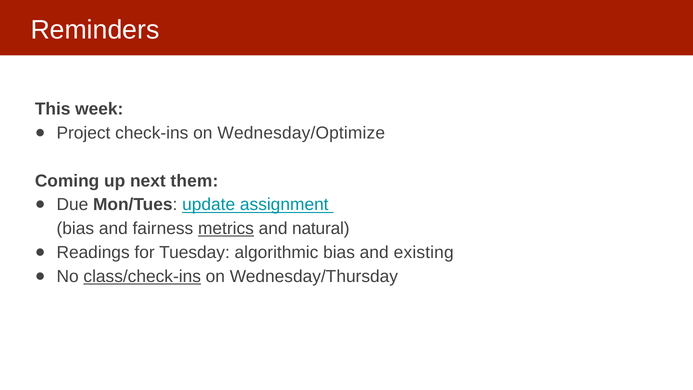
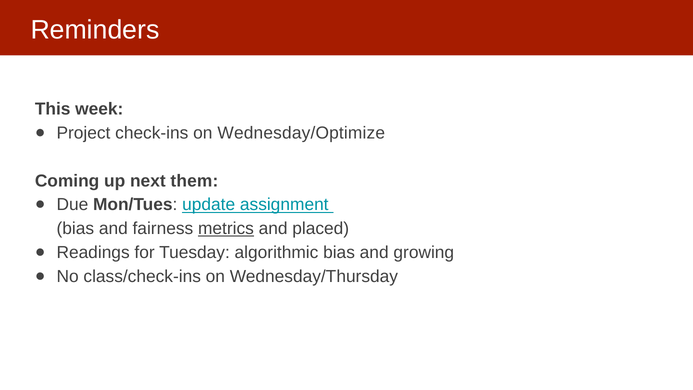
natural: natural -> placed (321, 228)
existing: existing -> growing (424, 252)
class/check-ins underline: present -> none (142, 276)
